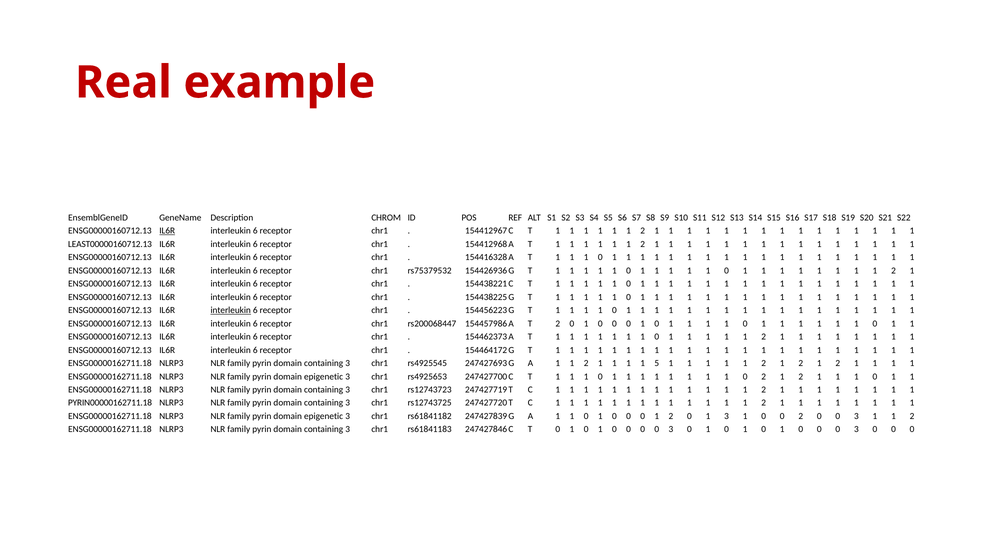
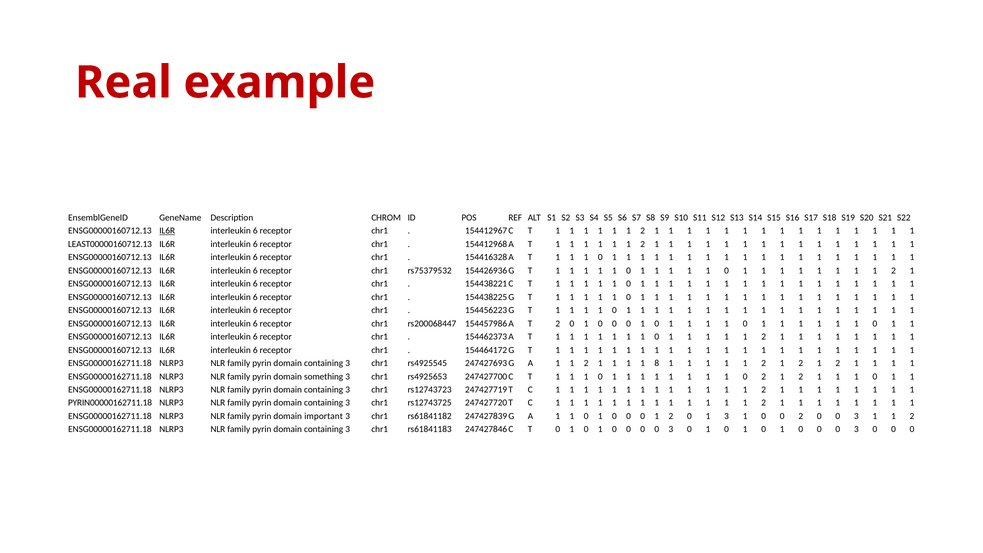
interleukin underline: present -> none (231, 310)
5: 5 -> 8 (657, 363)
epigenetic: epigenetic -> something (324, 376)
epigenetic: epigenetic -> important (324, 416)
